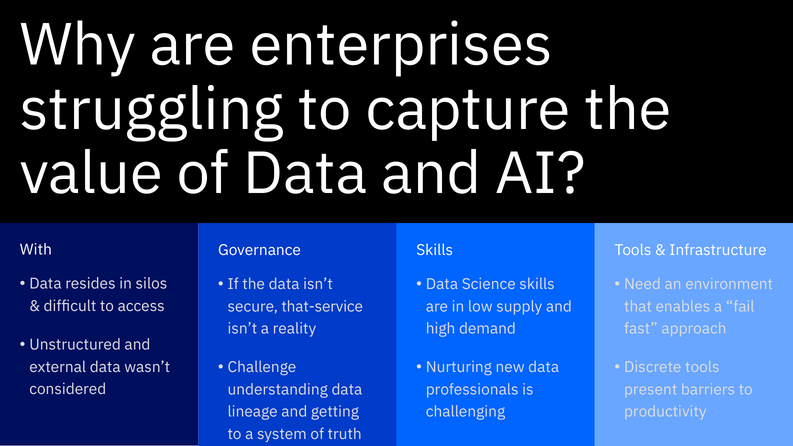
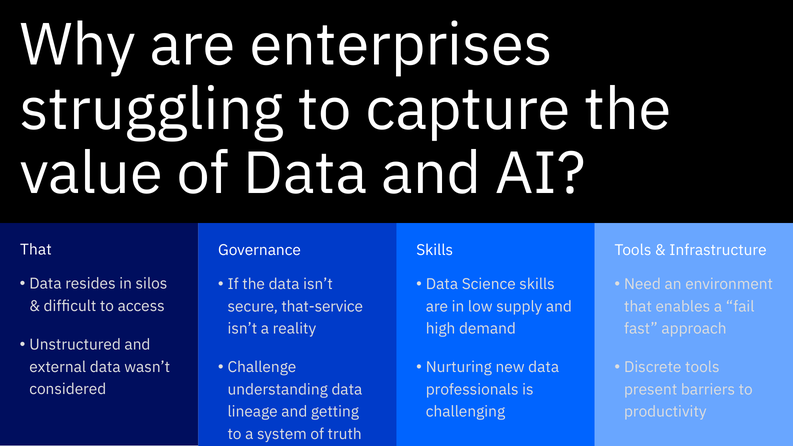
With: With -> That (36, 250)
